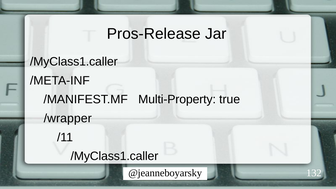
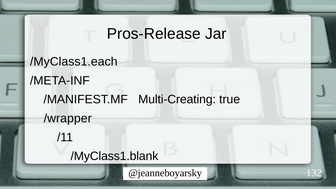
/MyClass1.caller: /MyClass1.caller -> /MyClass1.each (74, 62)
Multi-Property: Multi-Property -> Multi-Creating (177, 99)
/MyClass1.caller: /MyClass1.caller -> /MyClass1.blank (114, 156)
